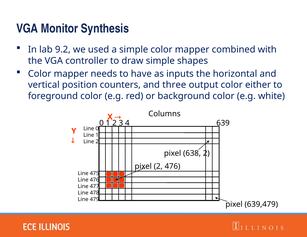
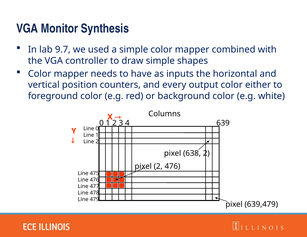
9.2: 9.2 -> 9.7 (63, 50)
three: three -> every (174, 85)
